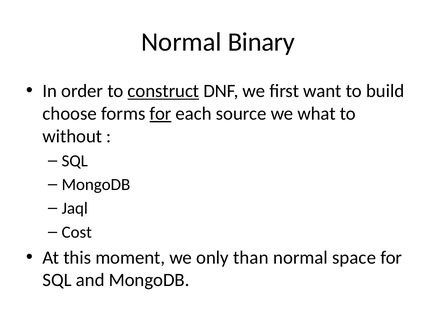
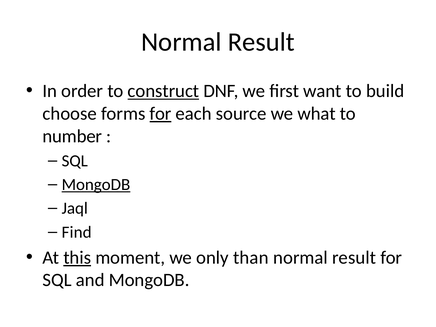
Binary: Binary -> Result (261, 42)
without: without -> number (72, 136)
MongoDB underline: none -> present (96, 185)
Cost: Cost -> Find (77, 232)
this underline: none -> present (77, 258)
space: space -> result (354, 258)
